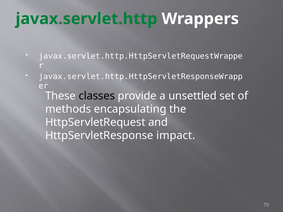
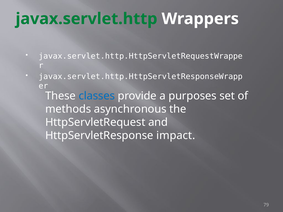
classes colour: black -> blue (97, 96)
unsettled: unsettled -> purposes (193, 96)
encapsulating: encapsulating -> asynchronous (130, 109)
